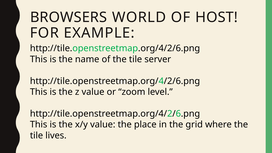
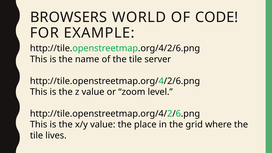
HOST: HOST -> CODE (217, 17)
